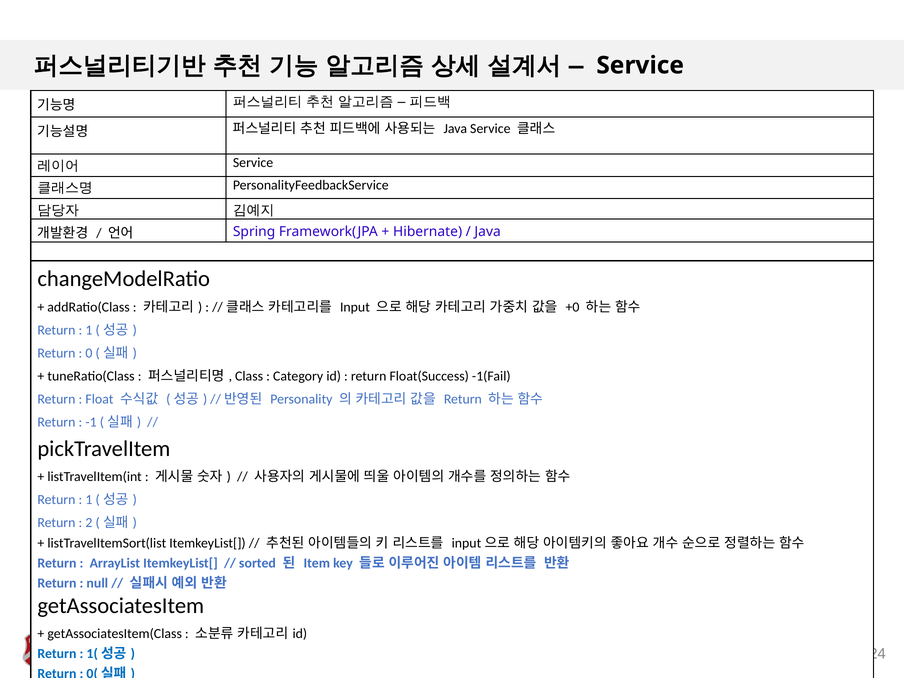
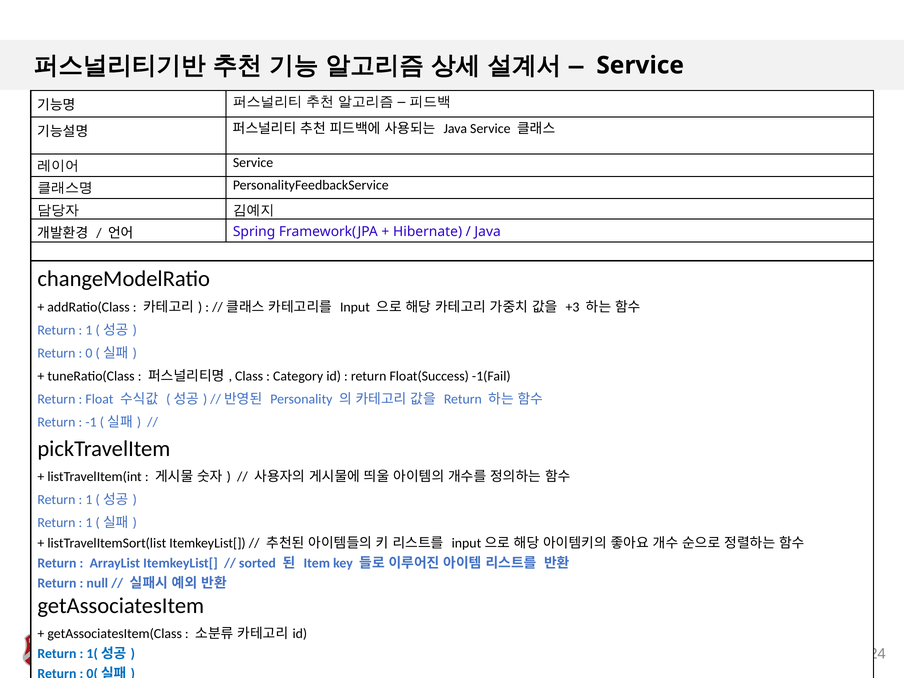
+0: +0 -> +3 (572, 307)
2: 2 -> 1 (89, 523)
